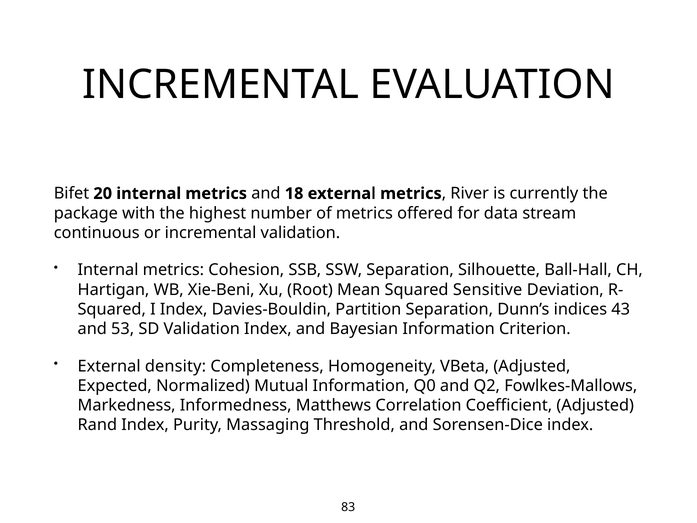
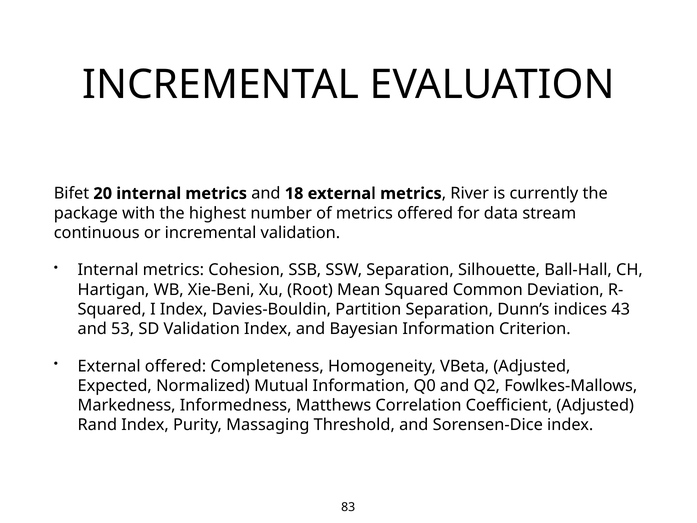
Sensitive: Sensitive -> Common (488, 290)
External density: density -> offered (176, 366)
